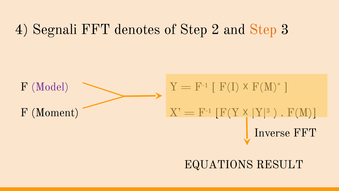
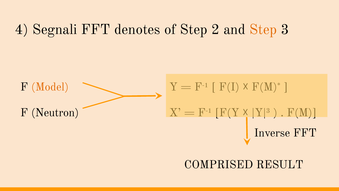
Model colour: purple -> orange (50, 87)
Moment: Moment -> Neutron (55, 112)
EQUATIONS: EQUATIONS -> COMPRISED (219, 164)
